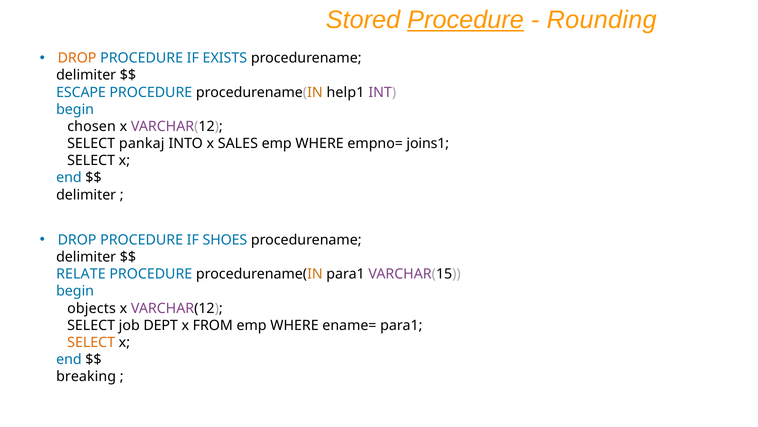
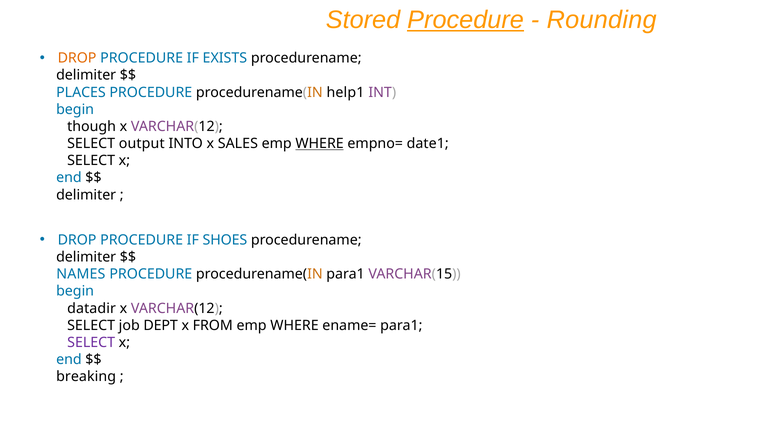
ESCAPE: ESCAPE -> PLACES (81, 92)
chosen: chosen -> though (92, 126)
pankaj: pankaj -> output (142, 143)
WHERE underline: none -> present (320, 143)
joins1: joins1 -> date1 (428, 143)
RELATE: RELATE -> NAMES (81, 274)
objects: objects -> datadir (92, 308)
SELECT colour: orange -> purple (91, 342)
